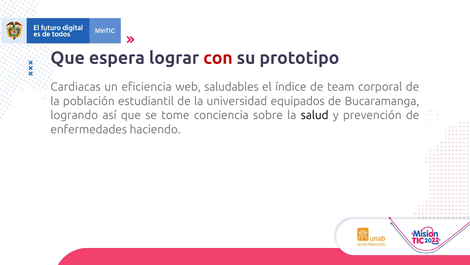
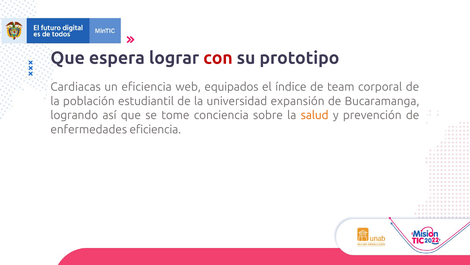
saludables: saludables -> equipados (231, 87)
equipados: equipados -> expansión (298, 101)
salud colour: black -> orange (315, 115)
enfermedades haciendo: haciendo -> eficiencia (155, 129)
